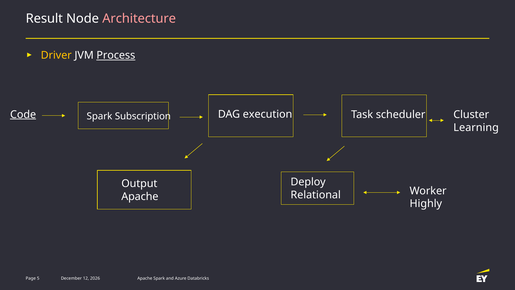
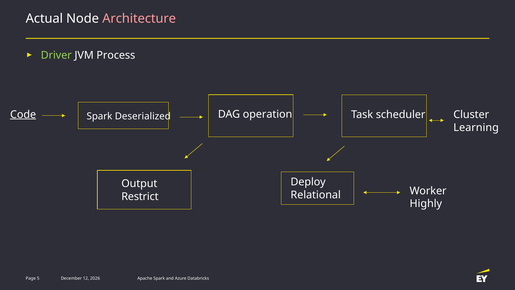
Result: Result -> Actual (44, 19)
Driver colour: yellow -> light green (56, 55)
Process underline: present -> none (116, 55)
Subscription: Subscription -> Deserialized (143, 116)
execution: execution -> operation (268, 114)
Apache: Apache -> Restrict (140, 196)
